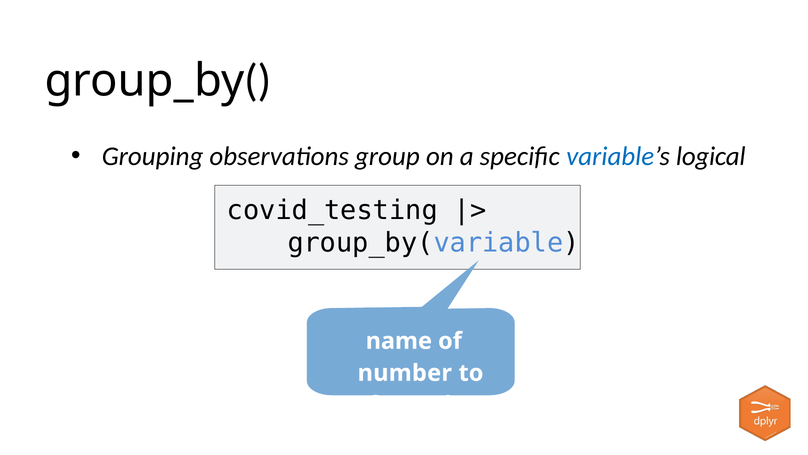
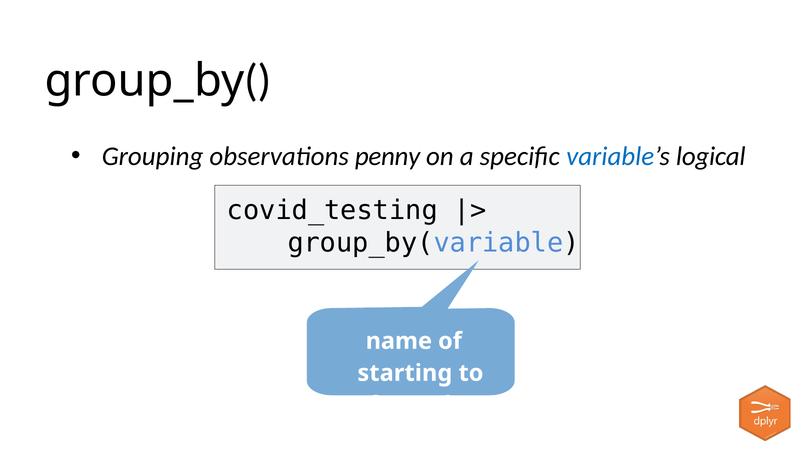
group: group -> penny (388, 156)
number: number -> starting (405, 373)
